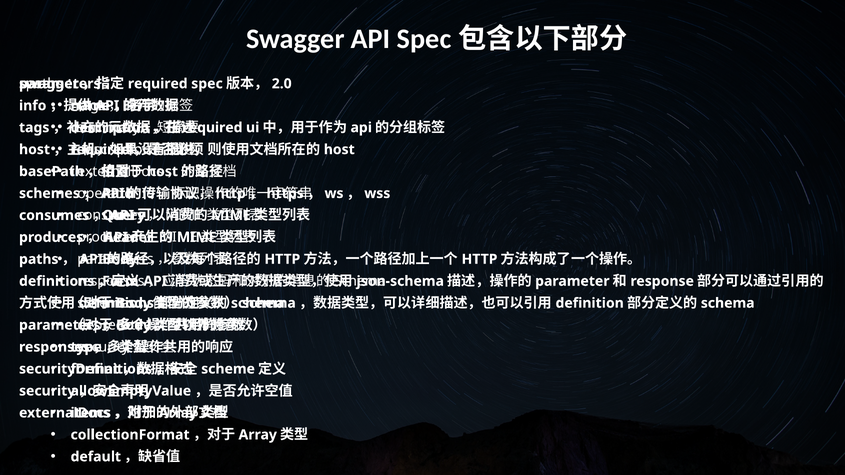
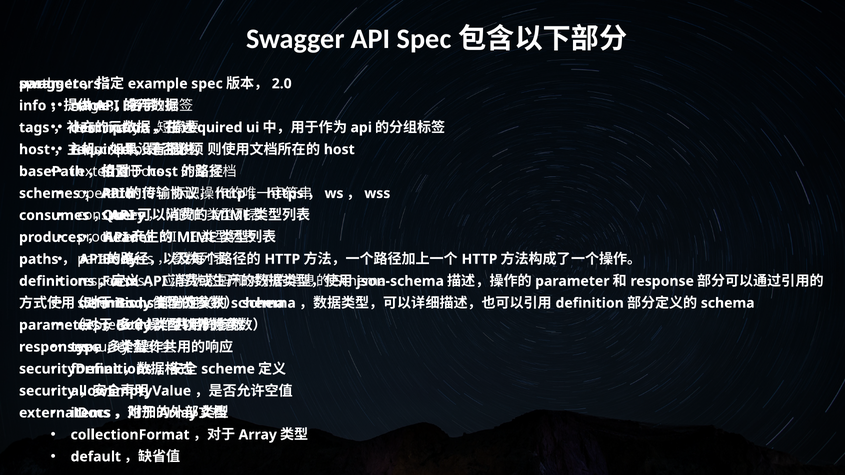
required: required -> example (158, 84)
